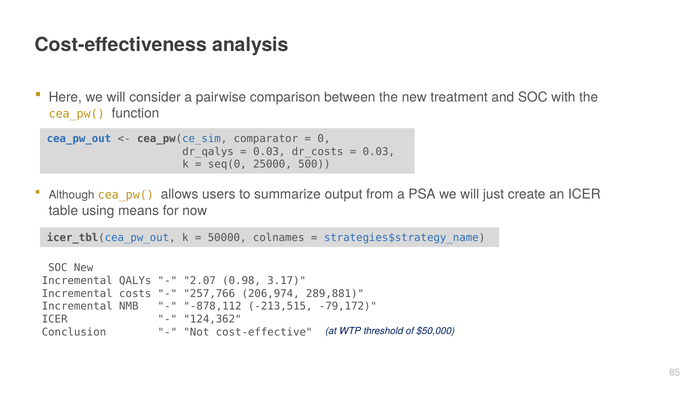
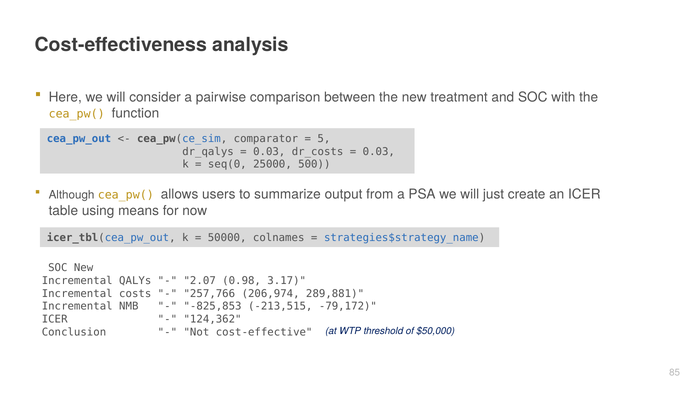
0: 0 -> 5 (324, 139)
-878,112: -878,112 -> -825,853 (213, 307)
